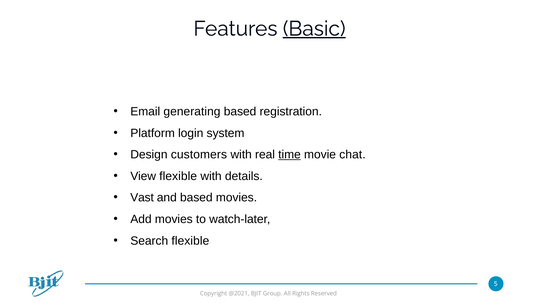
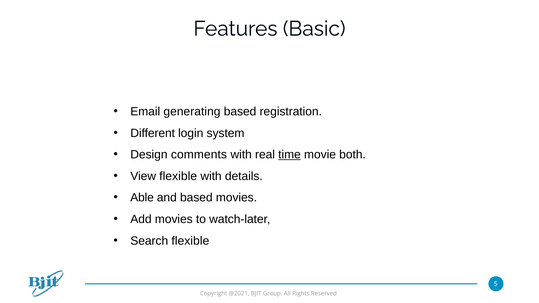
Basic underline: present -> none (314, 29)
Platform: Platform -> Different (153, 133)
customers: customers -> comments (199, 155)
chat: chat -> both (353, 155)
Vast: Vast -> Able (142, 198)
